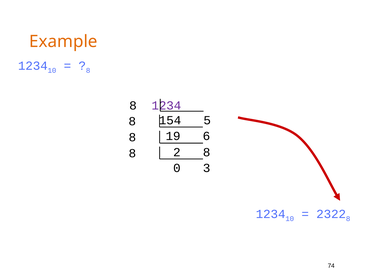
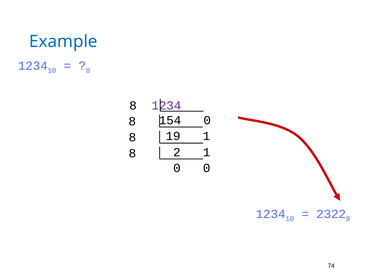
Example colour: orange -> blue (63, 42)
154 5: 5 -> 0 (207, 120)
19 6: 6 -> 1 (206, 136)
2 8: 8 -> 1 (207, 152)
0 3: 3 -> 0 (207, 168)
